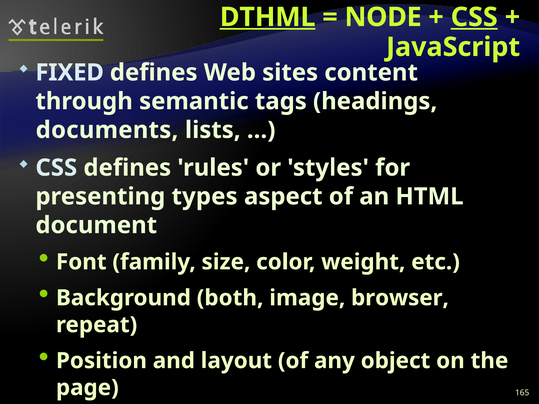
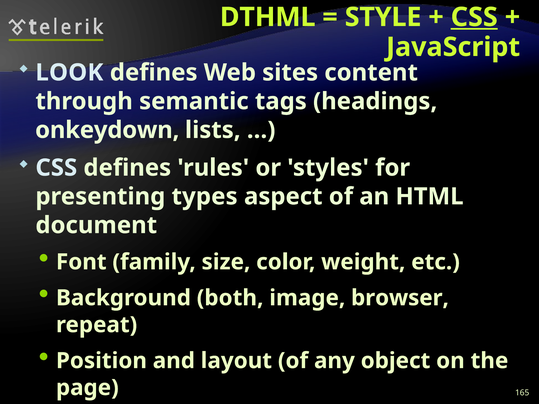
DTHML underline: present -> none (268, 17)
NODE: NODE -> STYLE (383, 17)
FIXED: FIXED -> LOOK (69, 73)
documents: documents -> onkeydown (107, 130)
